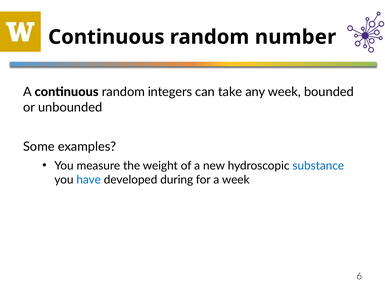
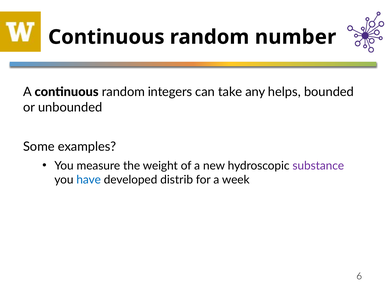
any week: week -> helps (284, 92)
substance colour: blue -> purple (318, 166)
during: during -> distrib (177, 180)
